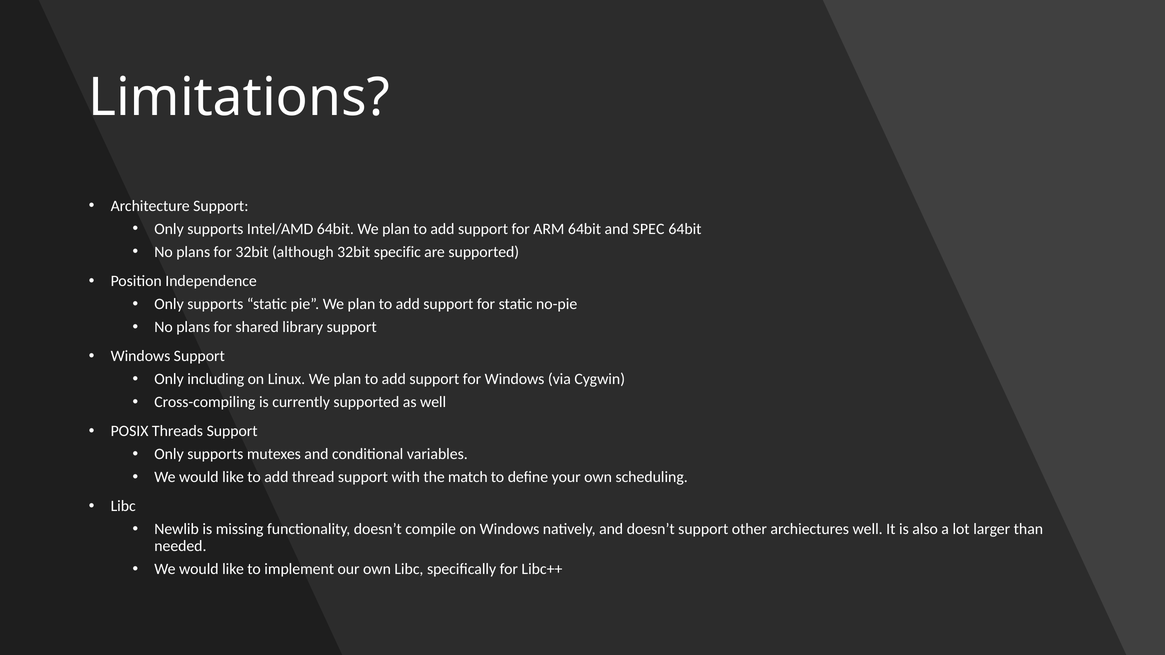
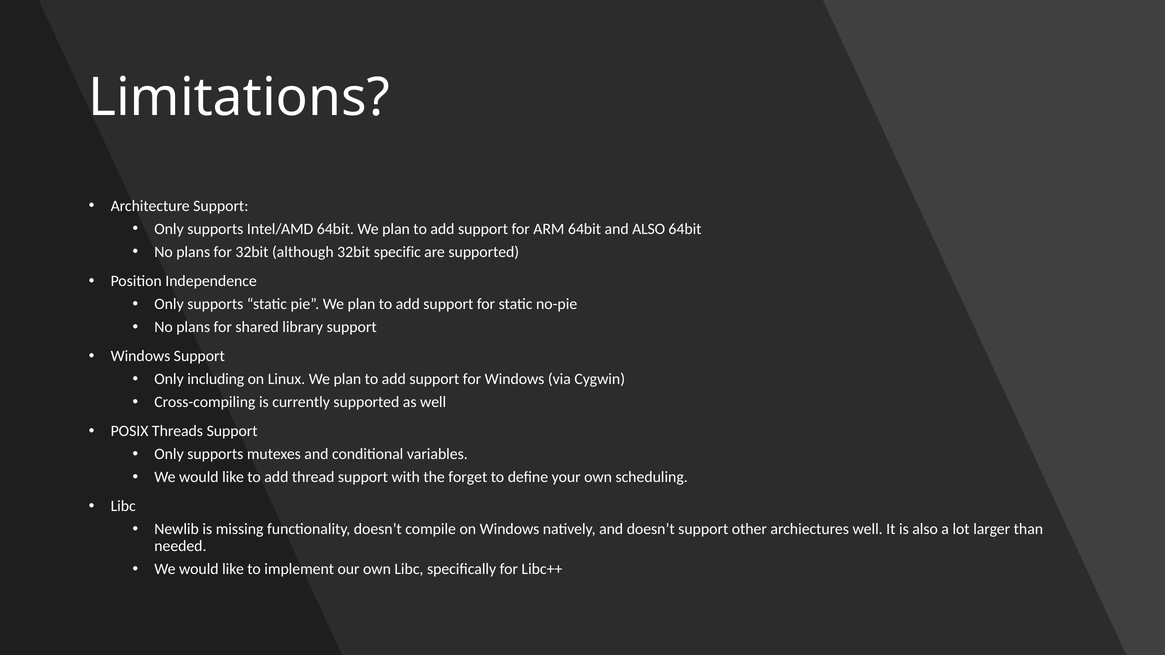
and SPEC: SPEC -> ALSO (649, 229)
match: match -> forget (468, 477)
